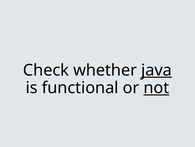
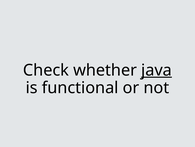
not underline: present -> none (156, 87)
